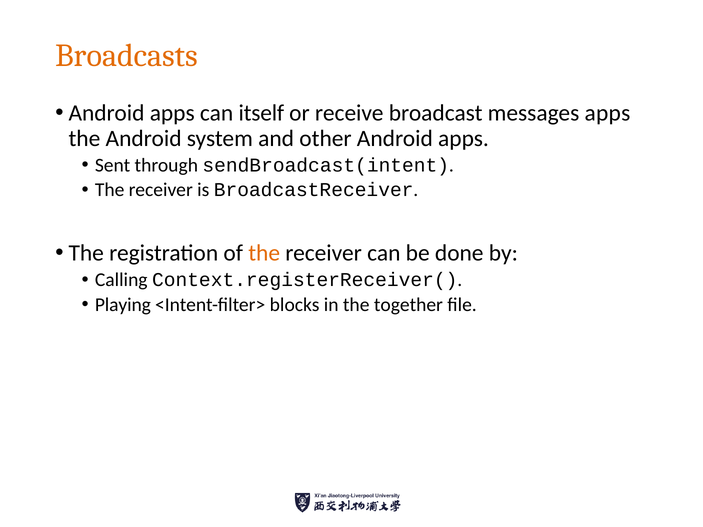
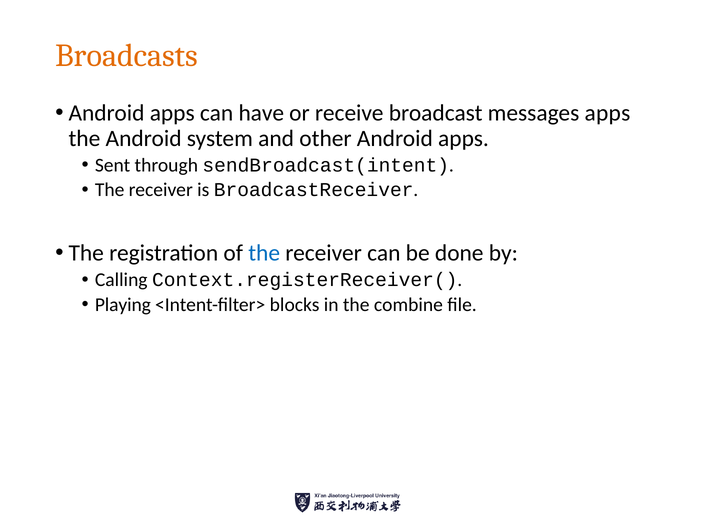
itself: itself -> have (261, 113)
the colour: orange -> blue (264, 253)
together: together -> combine (408, 305)
